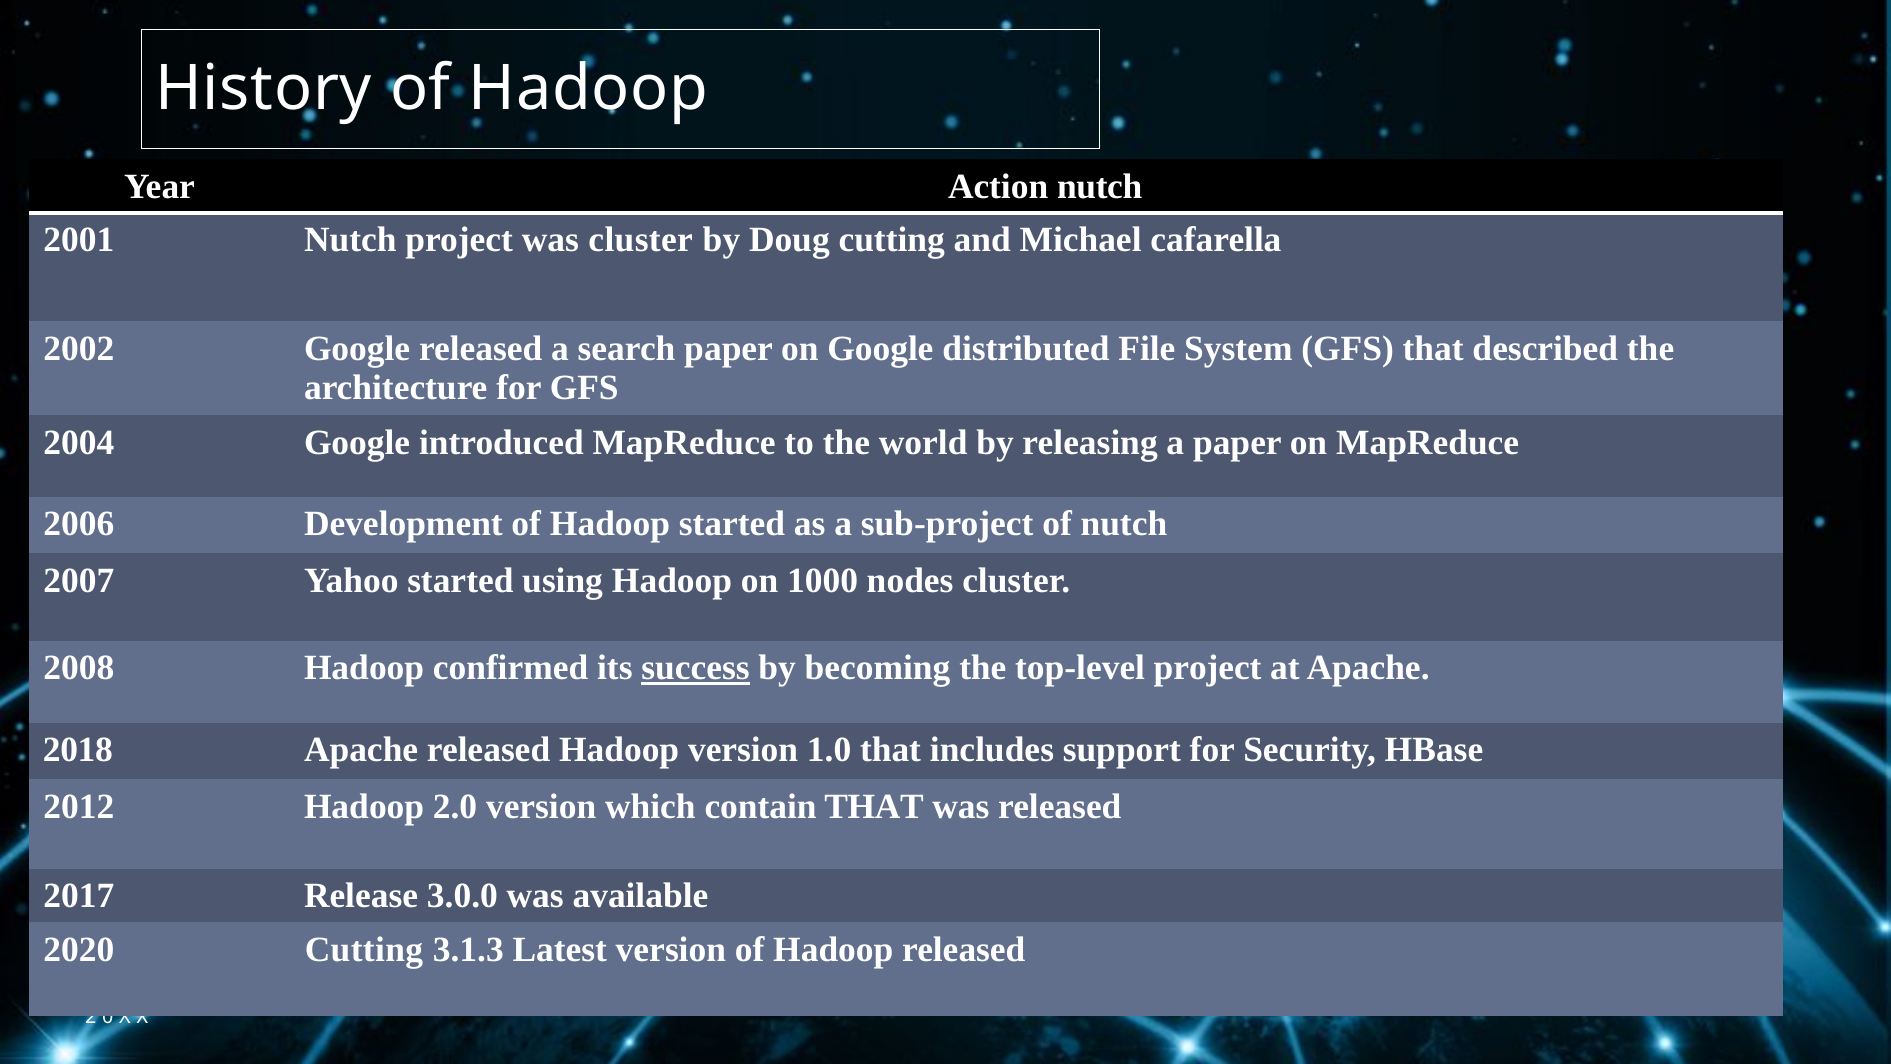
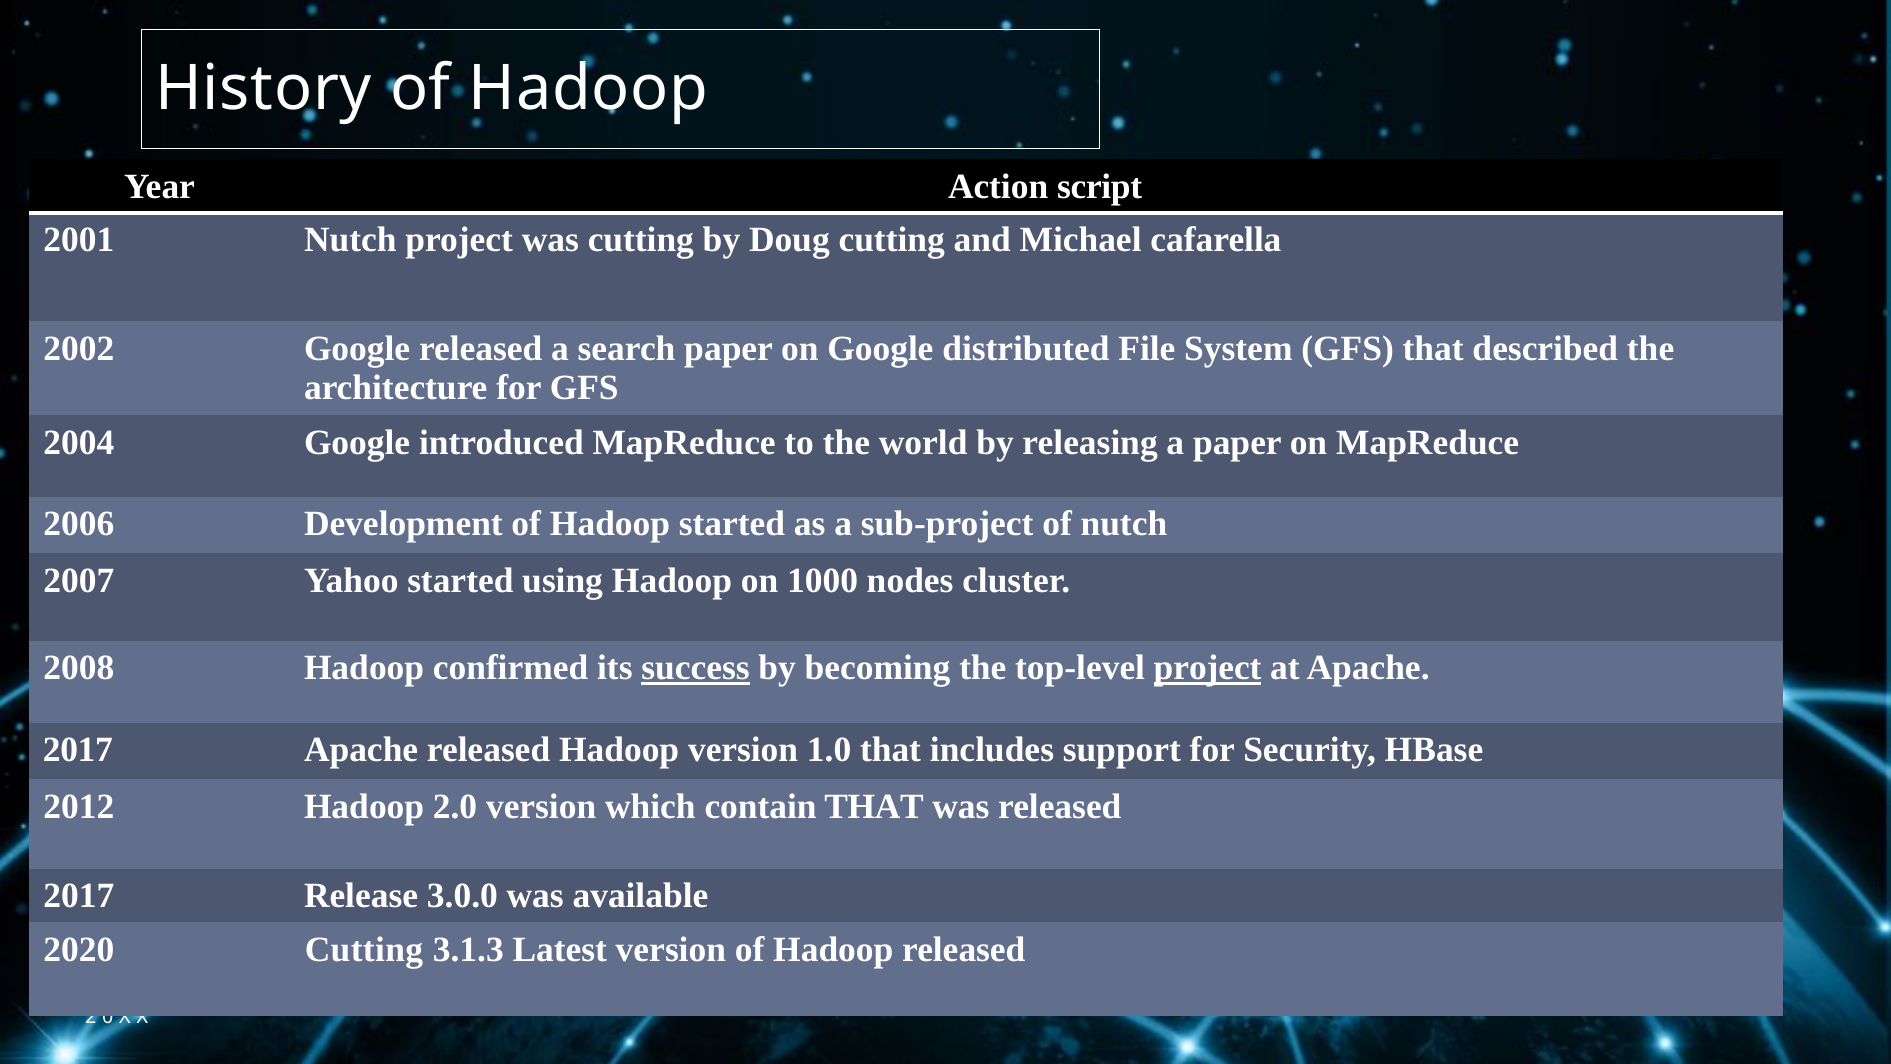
Action nutch: nutch -> script (1100, 186)
was cluster: cluster -> cutting (641, 240)
project underline: none -> present (1208, 668)
2018: 2018 -> 2017 (78, 750)
